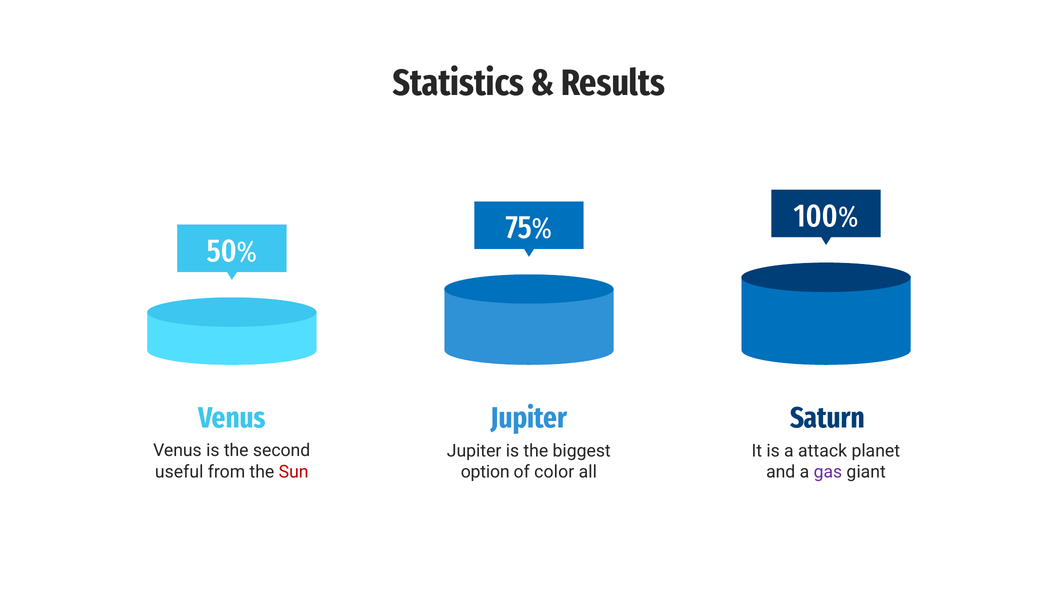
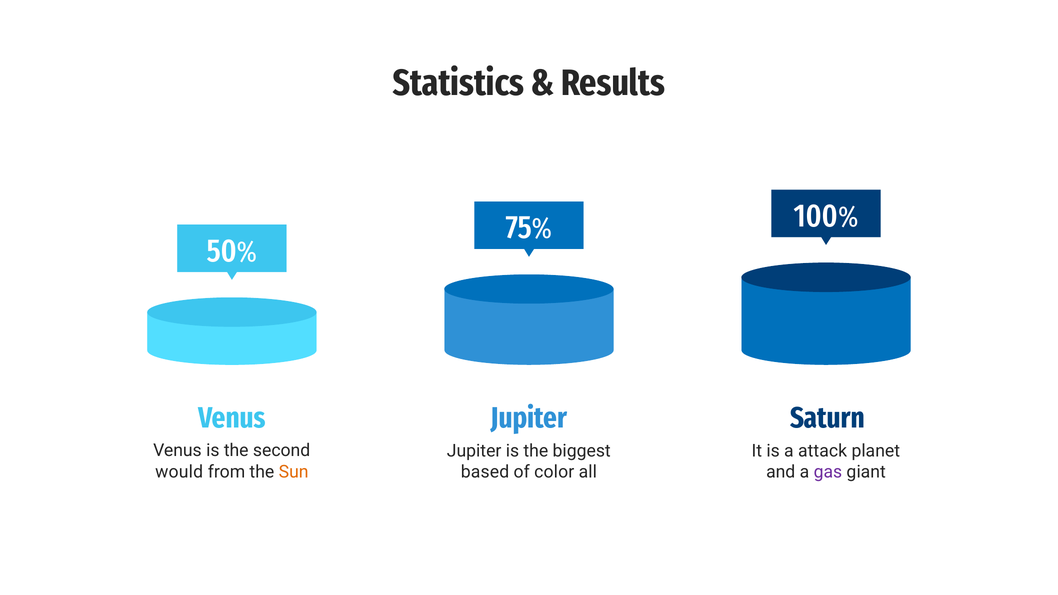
useful: useful -> would (179, 472)
Sun colour: red -> orange (294, 472)
option: option -> based (485, 472)
